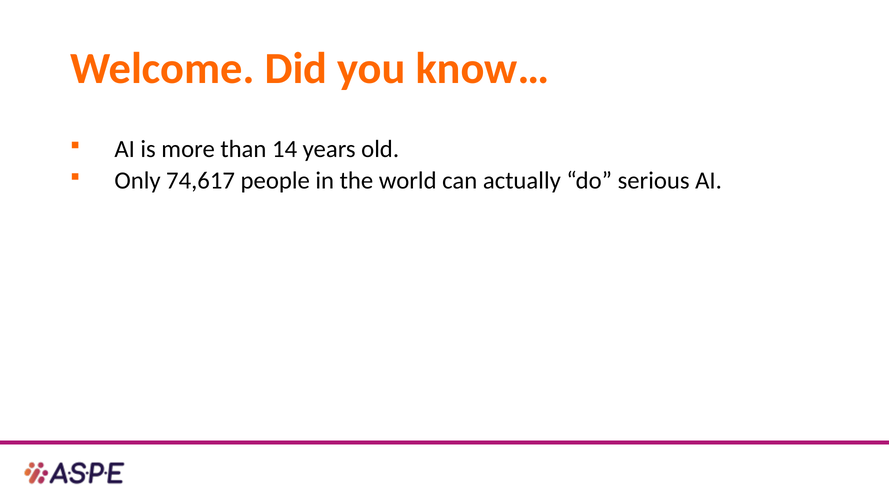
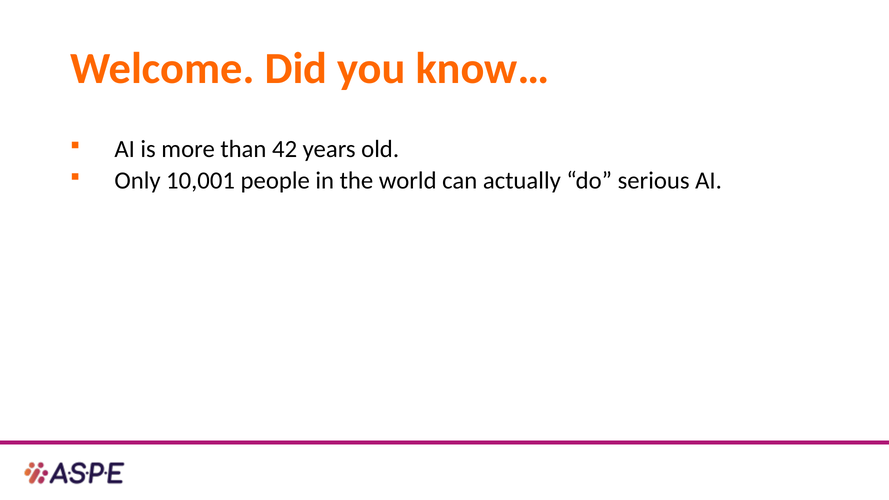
14: 14 -> 42 (285, 149)
74,617: 74,617 -> 10,001 (201, 181)
